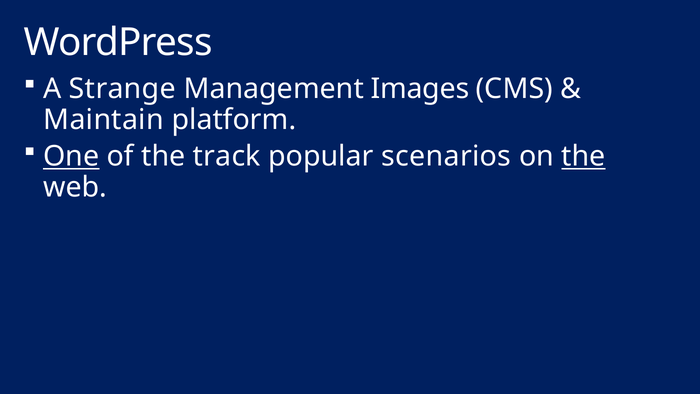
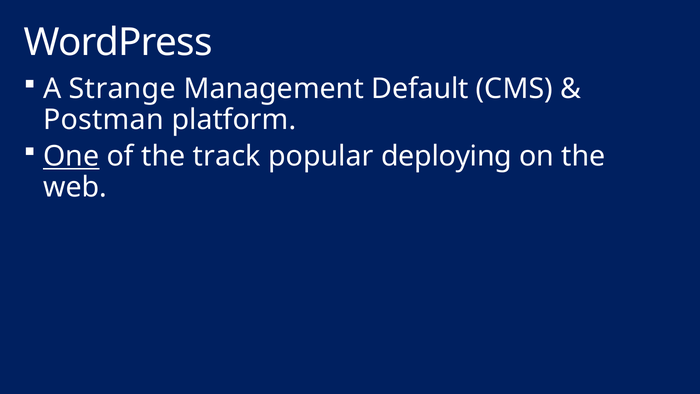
Images: Images -> Default (420, 89)
Maintain: Maintain -> Postman (104, 120)
scenarios: scenarios -> deploying (447, 156)
the underline: present -> none (584, 156)
